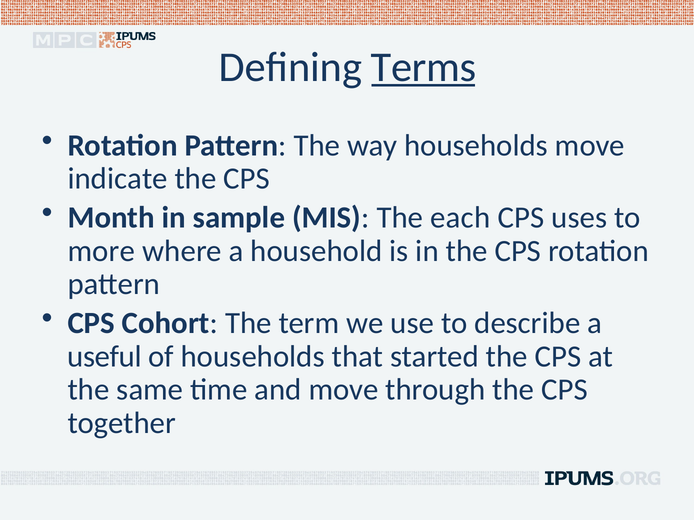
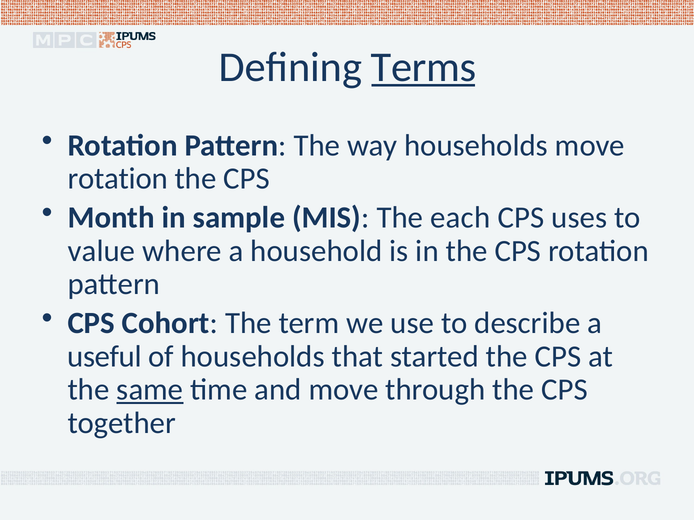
indicate: indicate -> rotation (118, 179)
more: more -> value (102, 251)
same underline: none -> present (150, 390)
